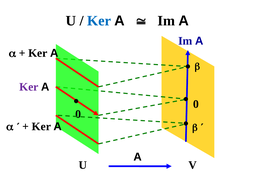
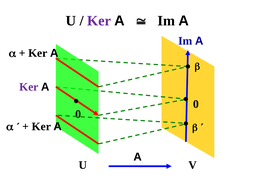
Ker colour: blue -> purple (99, 21)
